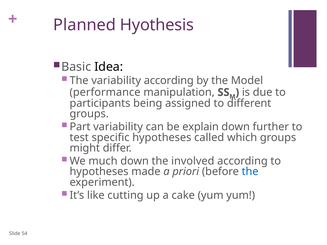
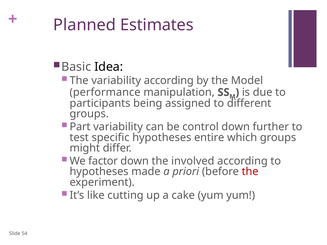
Hyothesis: Hyothesis -> Estimates (157, 25)
explain: explain -> control (201, 127)
called: called -> entire (209, 138)
much: much -> factor (103, 161)
the colour: blue -> red (250, 172)
